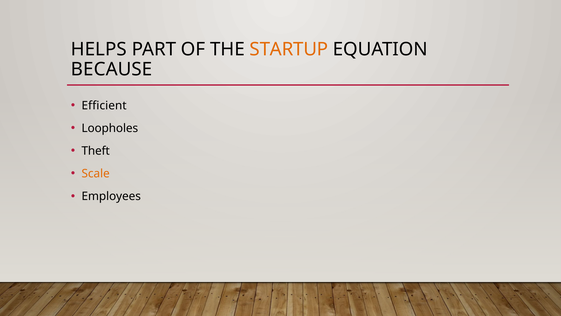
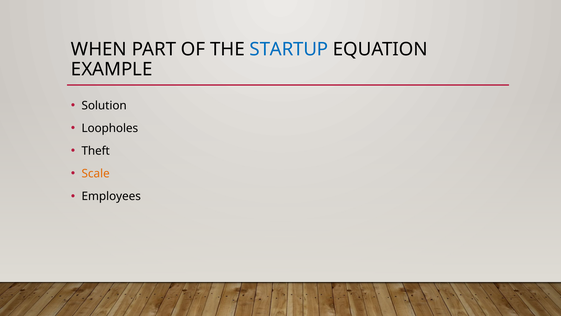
HELPS: HELPS -> WHEN (99, 49)
STARTUP colour: orange -> blue (289, 49)
BECAUSE: BECAUSE -> EXAMPLE (112, 69)
Efficient: Efficient -> Solution (104, 105)
